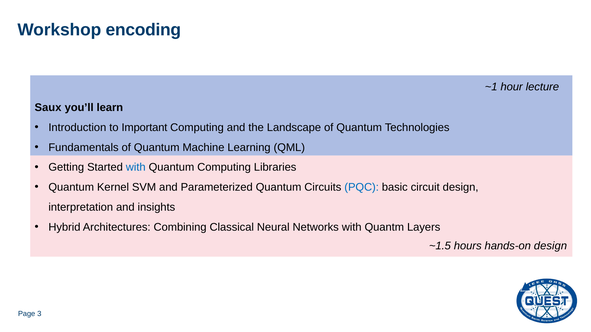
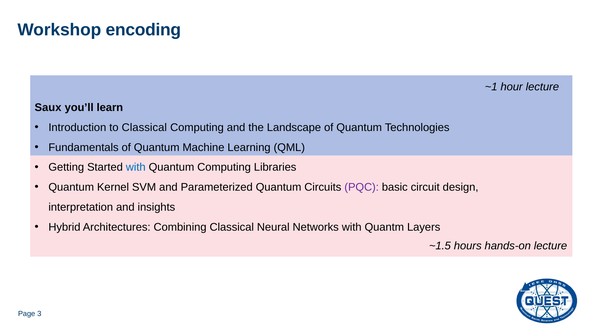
to Important: Important -> Classical (144, 128)
PQC colour: blue -> purple (362, 187)
hands-on design: design -> lecture (551, 246)
